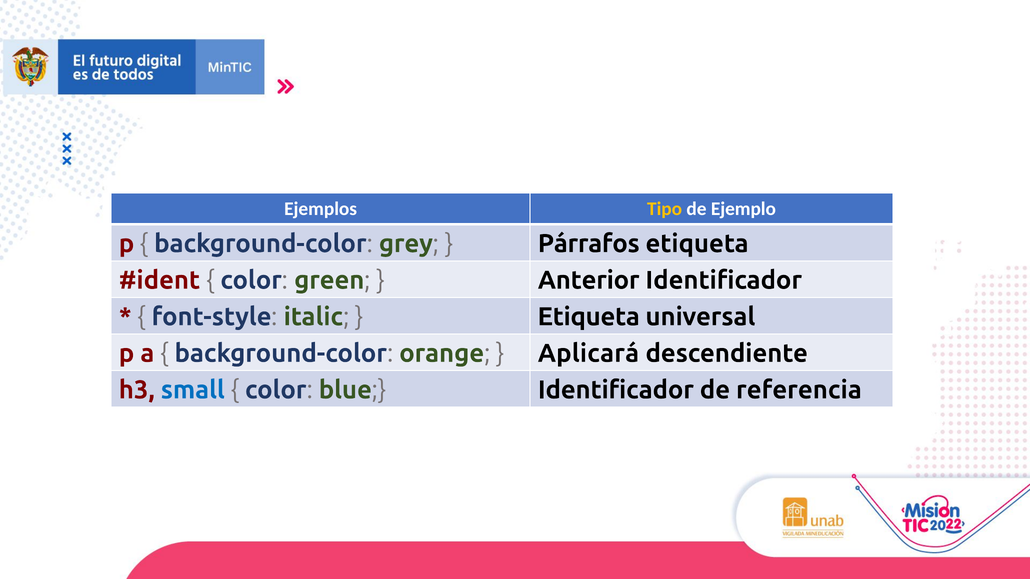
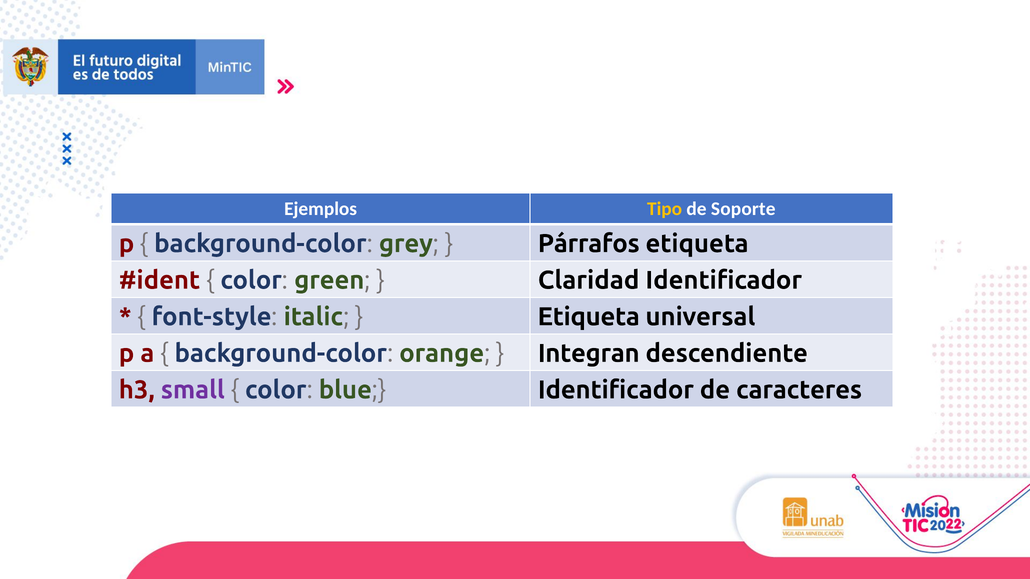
Ejemplo: Ejemplo -> Soporte (743, 209)
Anterior: Anterior -> Claridad (589, 280)
Aplicará: Aplicará -> Integran (589, 354)
small colour: blue -> purple (193, 390)
referencia: referencia -> caracteres (799, 390)
